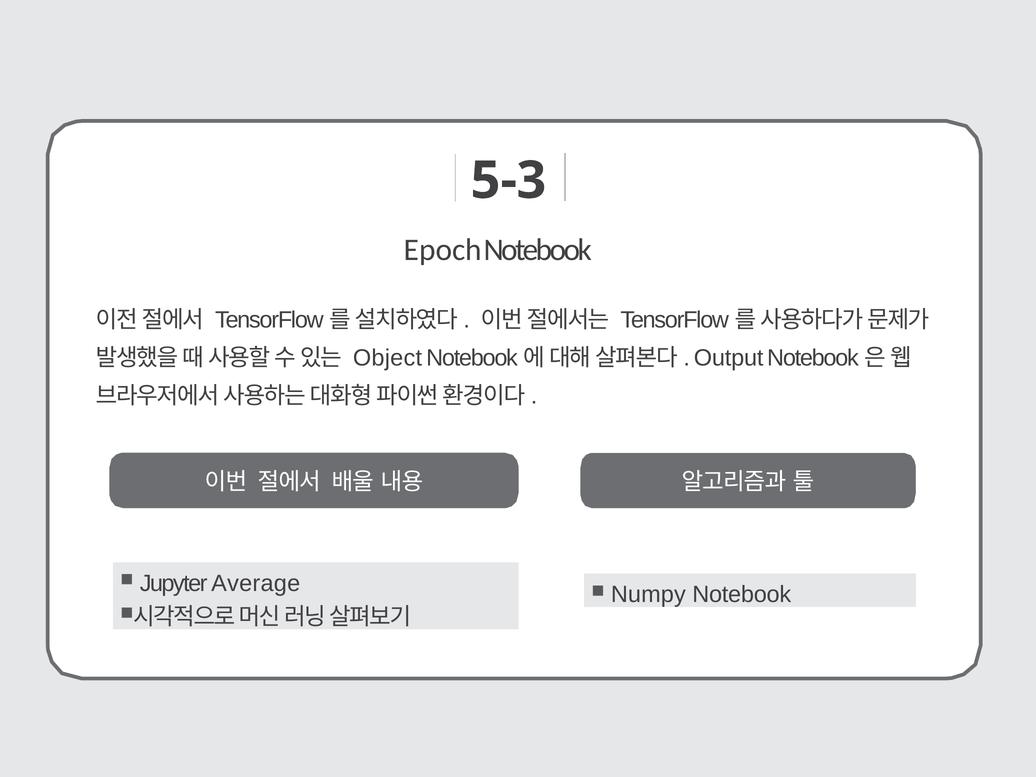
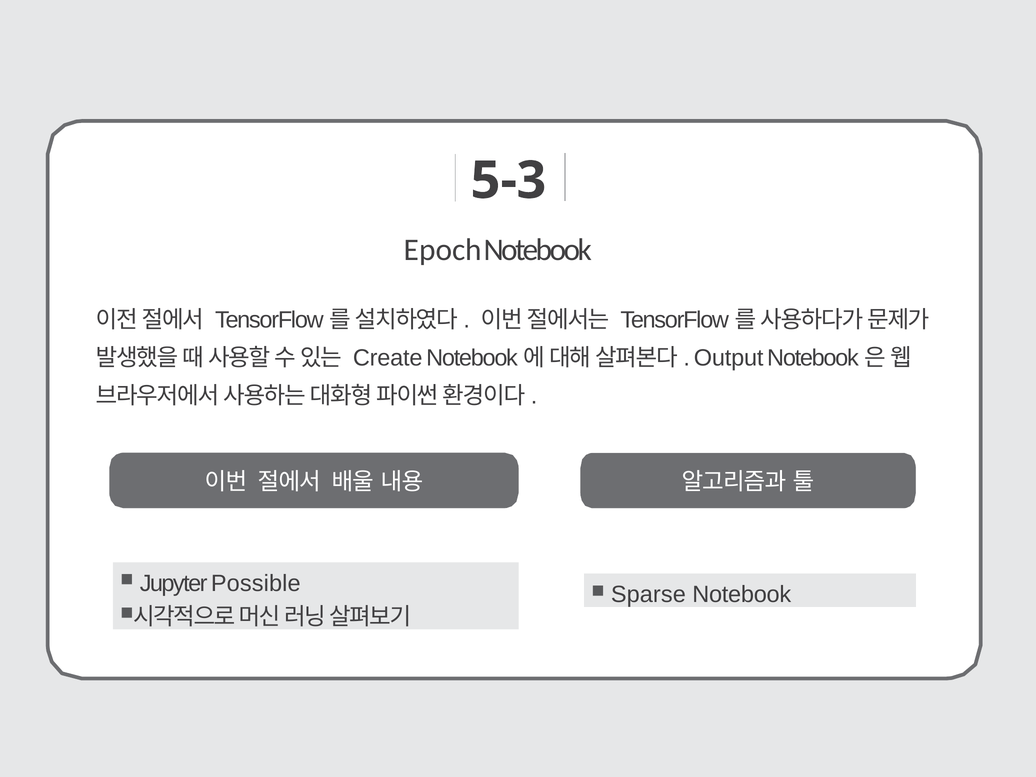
Object: Object -> Create (388, 358)
Average: Average -> Possible (256, 583)
Numpy: Numpy -> Sparse (648, 595)
